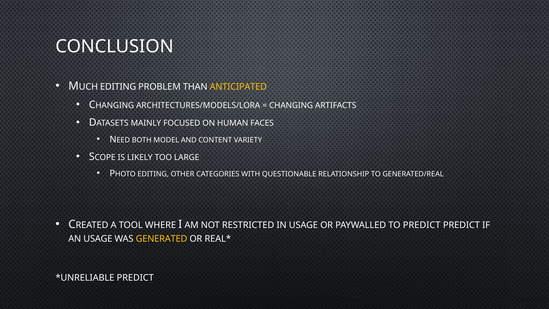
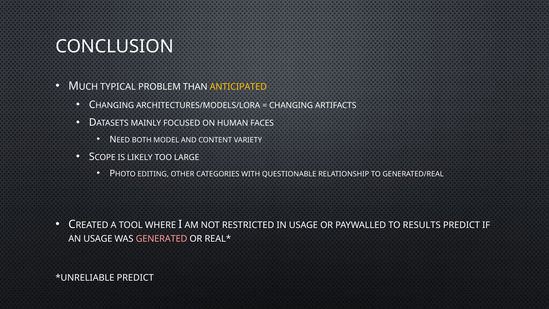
EDITING: EDITING -> TYPICAL (118, 87)
TO PREDICT: PREDICT -> RESULTS (422, 225)
GENERATED colour: yellow -> pink (162, 239)
